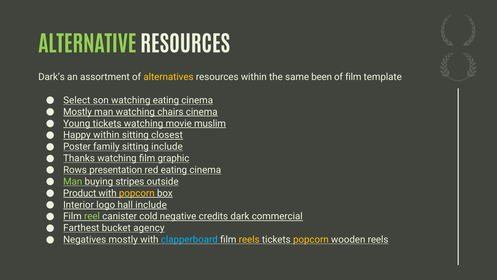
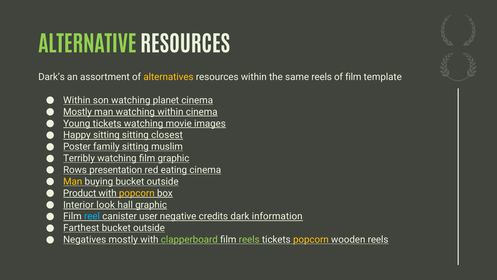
same been: been -> reels (322, 77)
Select: Select -> Within (77, 100)
watching eating: eating -> planet (166, 100)
watching chairs: chairs -> within (170, 112)
muslim: muslim -> images (210, 123)
Happy within: within -> sitting (106, 135)
sitting include: include -> muslim (167, 147)
Thanks: Thanks -> Terribly (79, 158)
Man colour: light green -> yellow (73, 181)
buying stripes: stripes -> bucket (130, 181)
logo: logo -> look (106, 205)
hall include: include -> graphic (151, 205)
reel colour: light green -> light blue (92, 216)
cold: cold -> user (148, 216)
commercial: commercial -> information (277, 216)
agency: agency -> outside (149, 228)
clapperboard colour: light blue -> light green (189, 239)
reels colour: yellow -> light green (249, 239)
